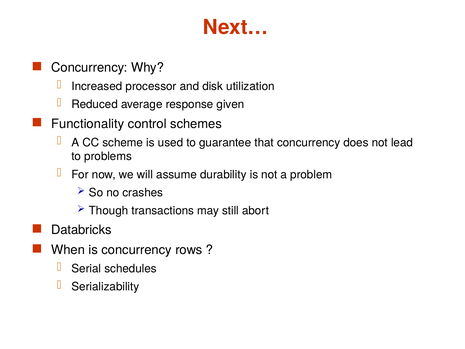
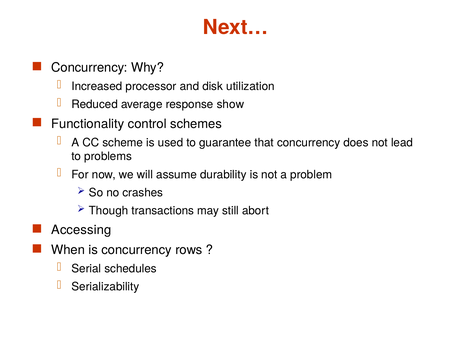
given: given -> show (230, 104)
Databricks: Databricks -> Accessing (81, 230)
